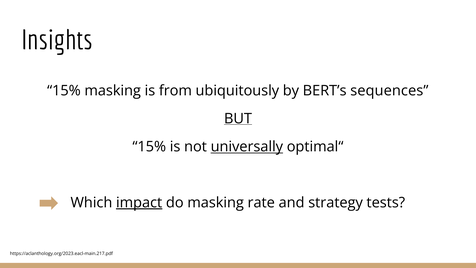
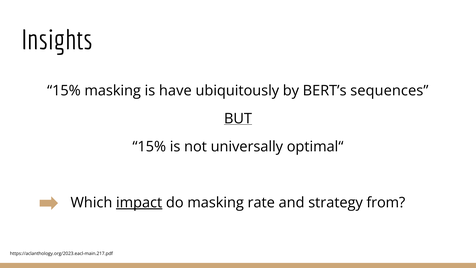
from: from -> have (175, 91)
universally underline: present -> none (247, 147)
tests: tests -> from (386, 202)
